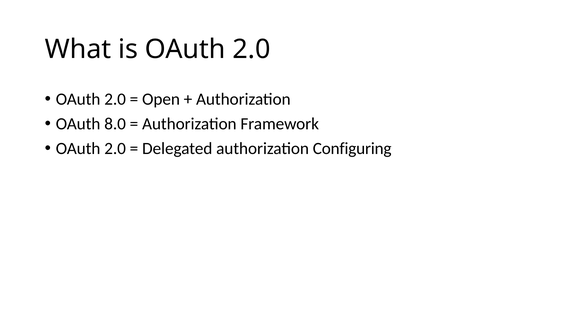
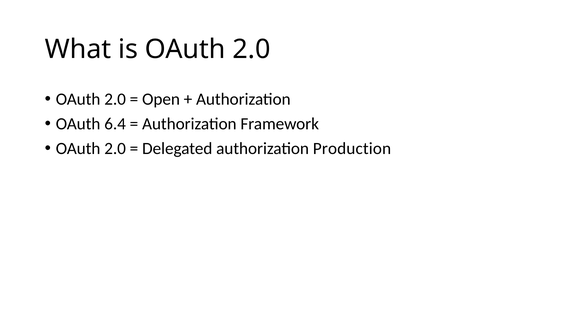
8.0: 8.0 -> 6.4 (115, 124)
Configuring: Configuring -> Production (352, 148)
